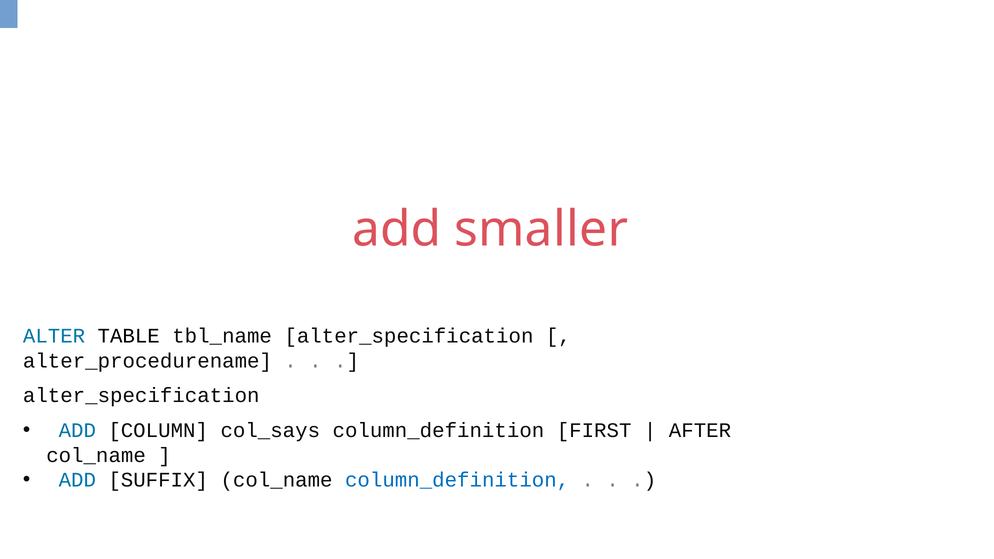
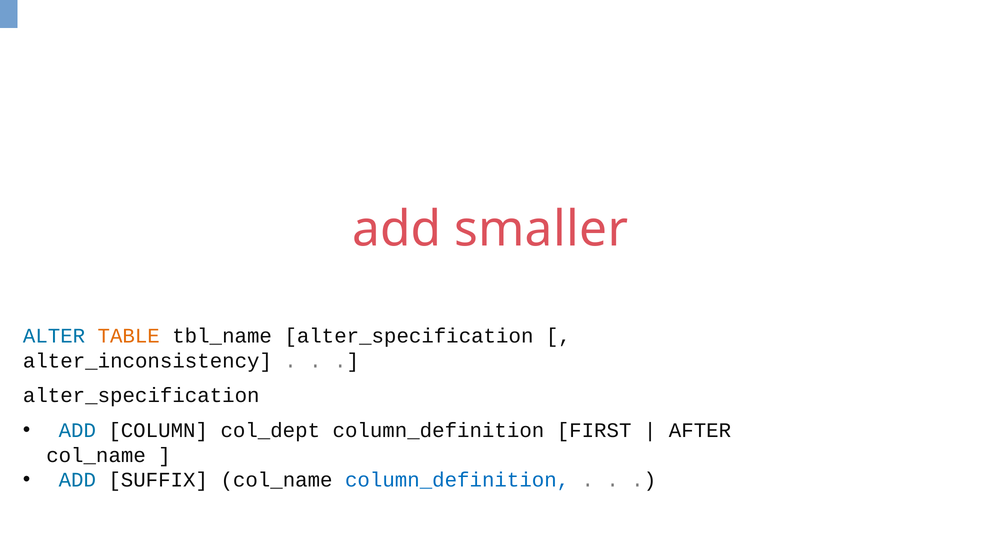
TABLE colour: black -> orange (129, 336)
alter_procedurename: alter_procedurename -> alter_inconsistency (147, 361)
col_says: col_says -> col_dept (270, 430)
